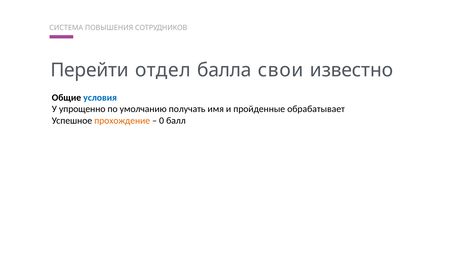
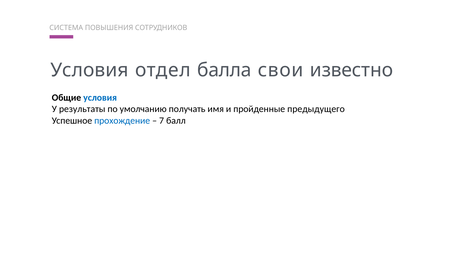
Перейти: Перейти -> Условия (89, 70)
упрощенно: упрощенно -> результаты (82, 109)
обрабатывает: обрабатывает -> предыдущего (316, 109)
прохождение colour: orange -> blue (122, 120)
0: 0 -> 7 (162, 120)
